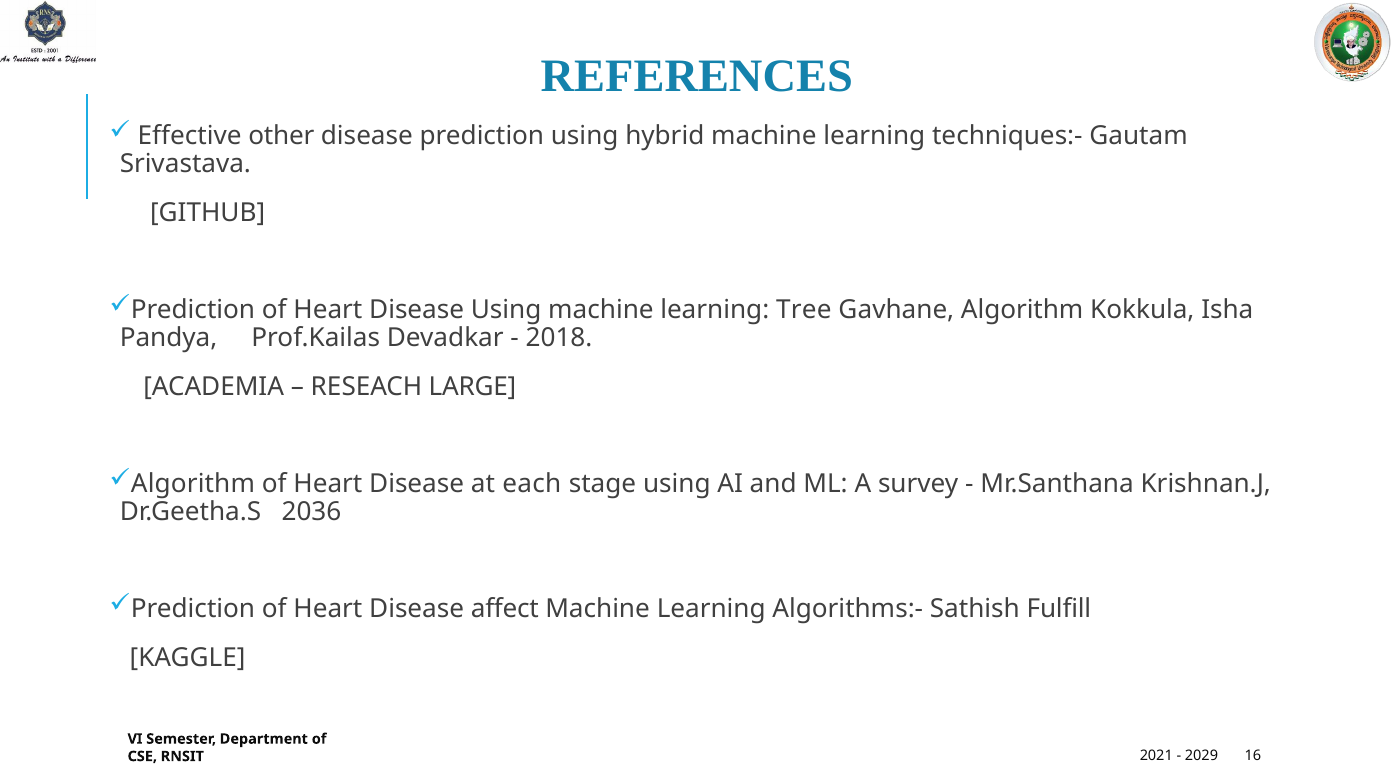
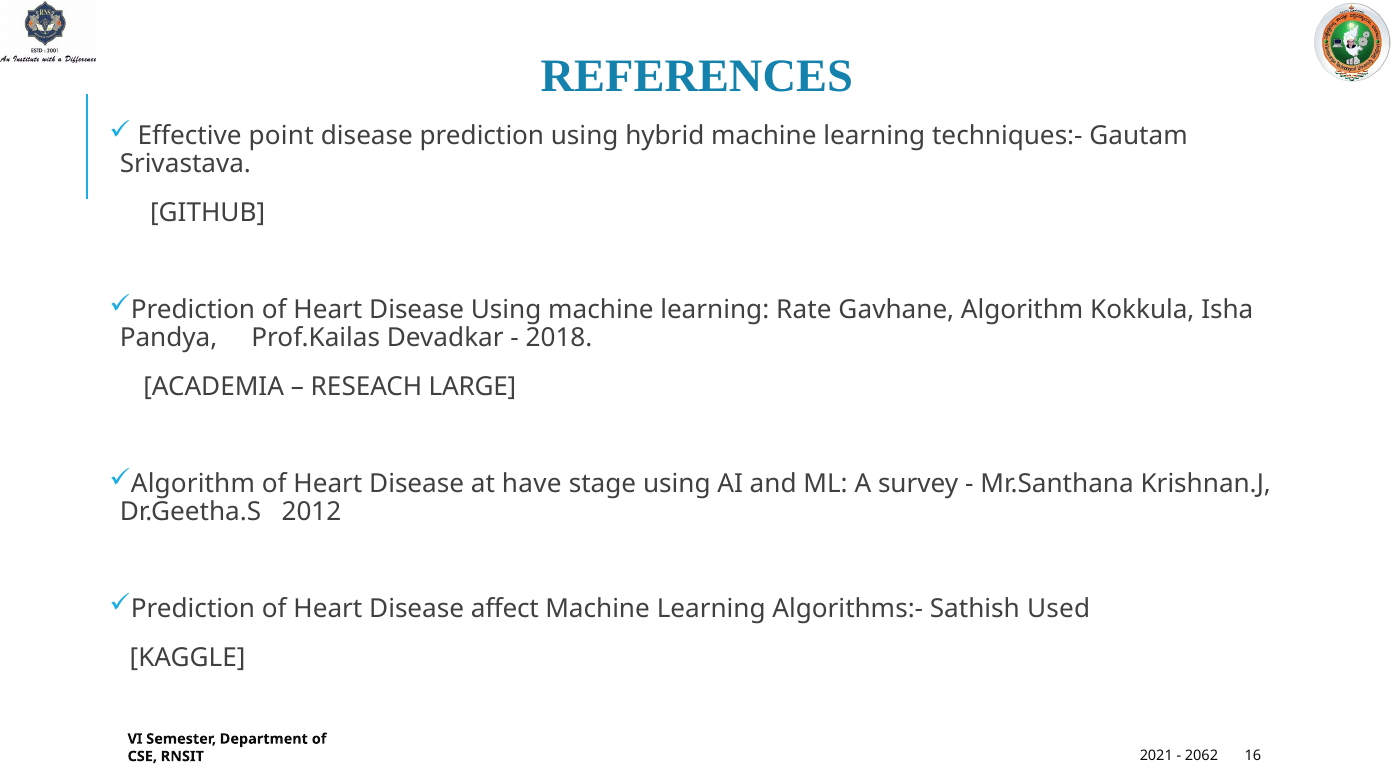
other: other -> point (281, 136)
Tree: Tree -> Rate (804, 310)
each: each -> have (532, 484)
2036: 2036 -> 2012 (311, 512)
Fulfill: Fulfill -> Used (1059, 609)
2029: 2029 -> 2062 (1201, 755)
